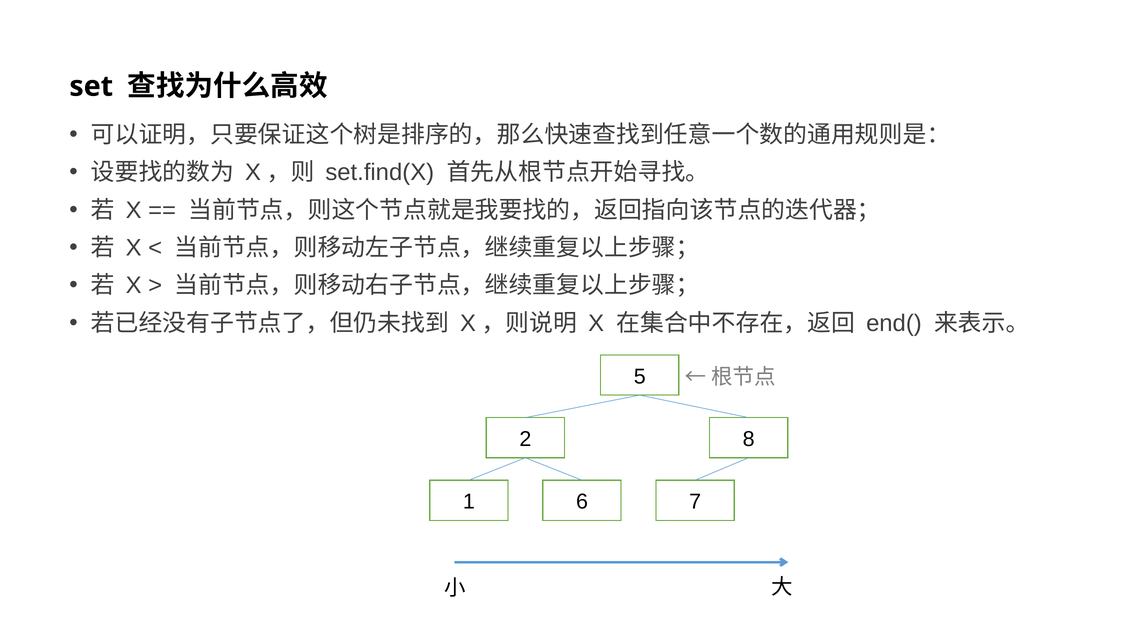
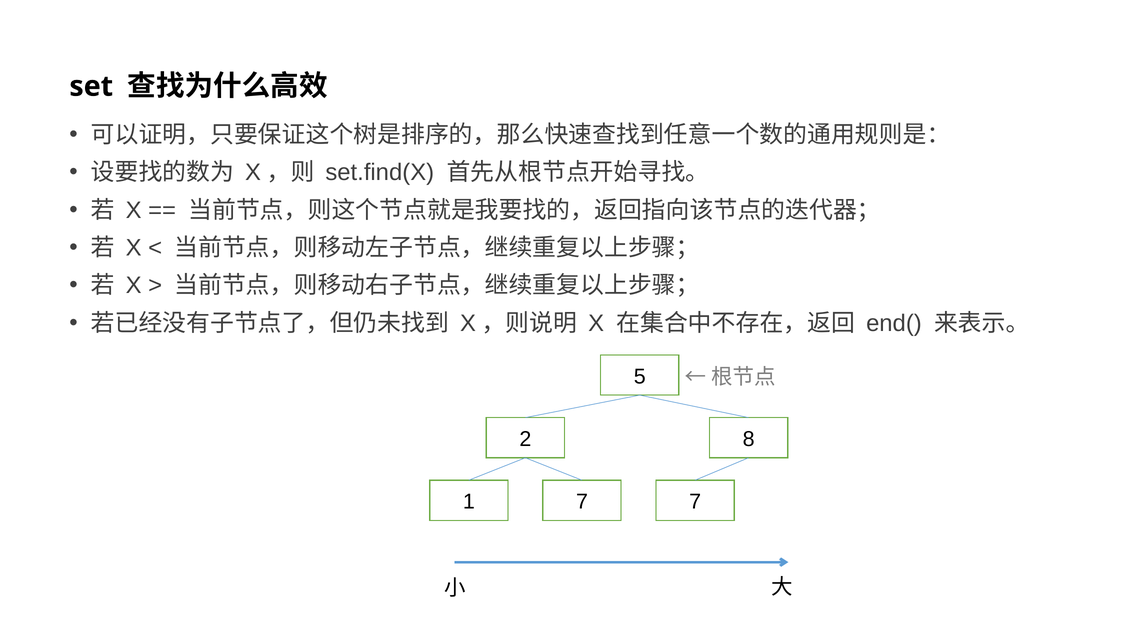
1 6: 6 -> 7 (582, 501)
